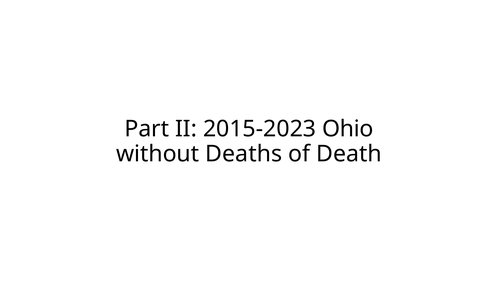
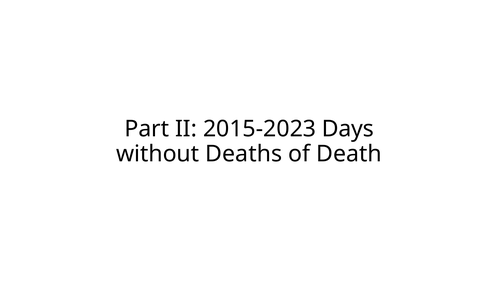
Ohio: Ohio -> Days (348, 129)
